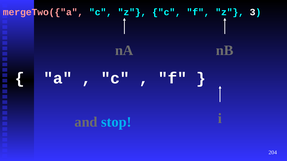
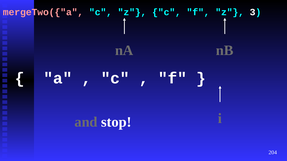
stop colour: light blue -> white (116, 122)
